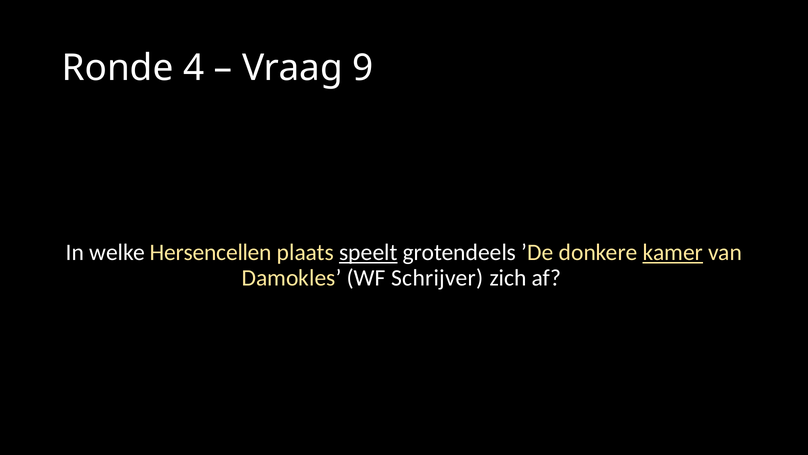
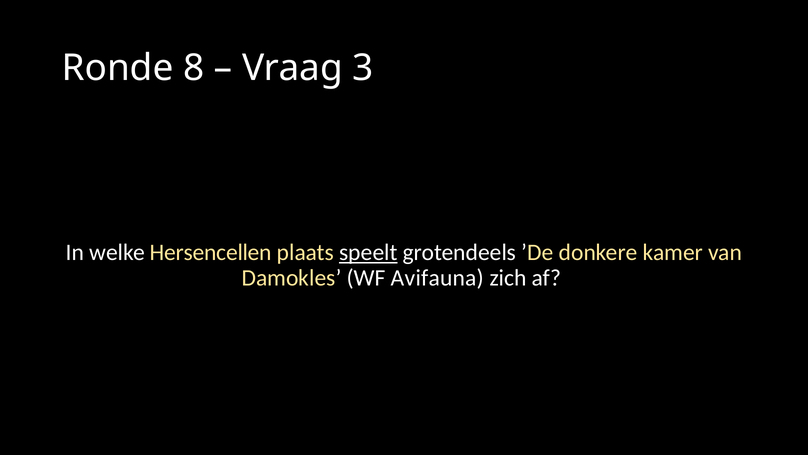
4: 4 -> 8 (194, 68)
9: 9 -> 3 (363, 68)
kamer underline: present -> none (673, 252)
Schrijver: Schrijver -> Avifauna (437, 278)
